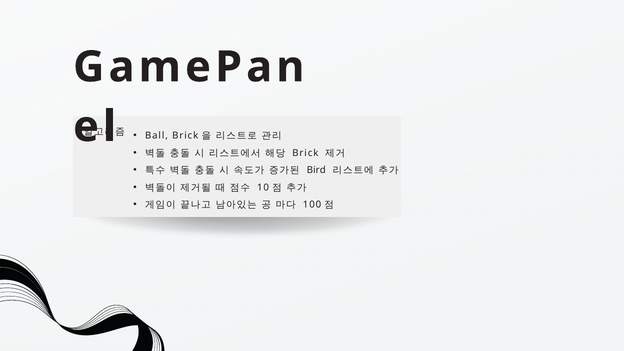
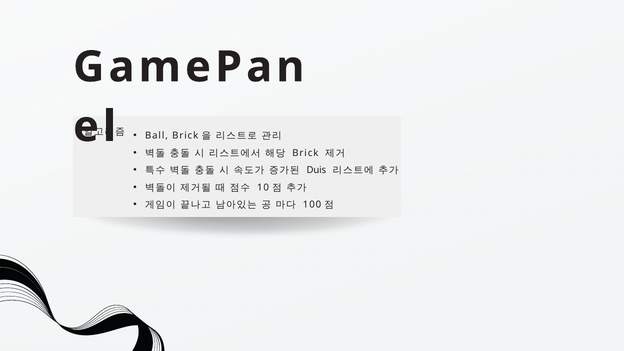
Bird: Bird -> Duis (316, 170)
